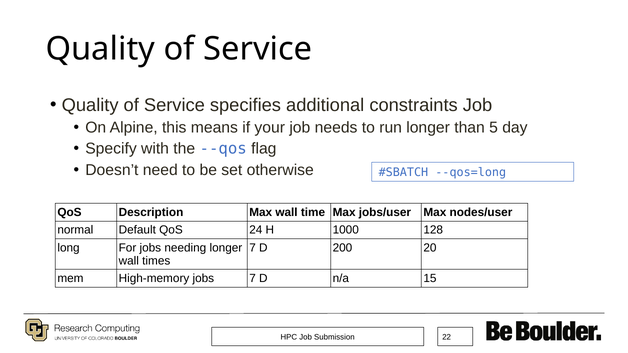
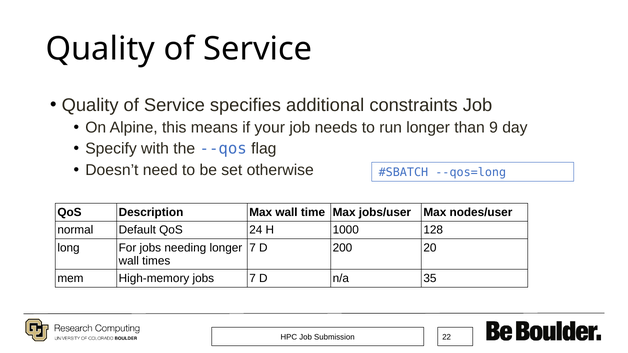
5: 5 -> 9 (494, 128)
15: 15 -> 35 (430, 279)
